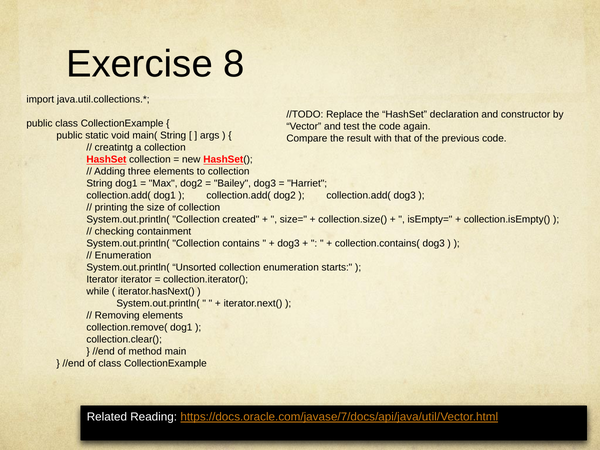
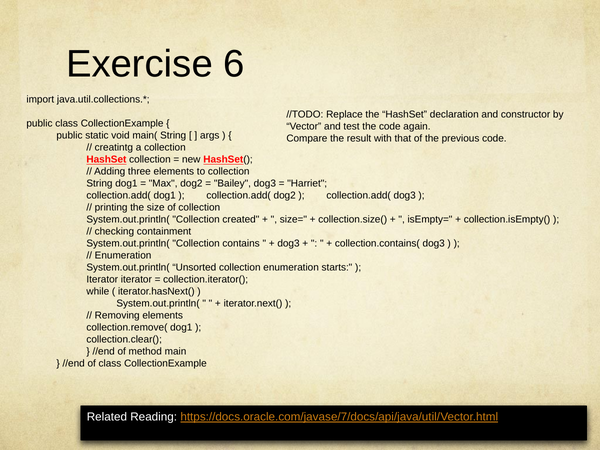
8: 8 -> 6 (234, 64)
